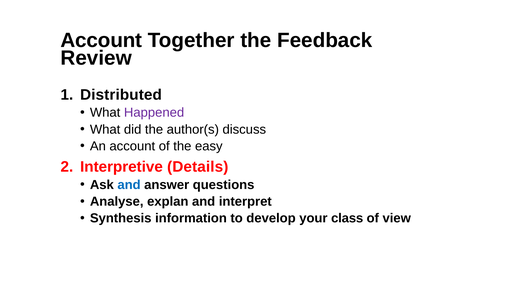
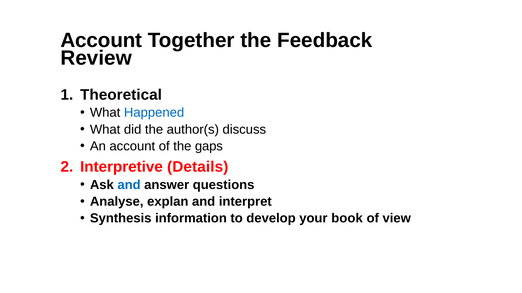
Distributed: Distributed -> Theoretical (121, 95)
Happened colour: purple -> blue (154, 113)
easy: easy -> gaps (209, 147)
class: class -> book (347, 219)
